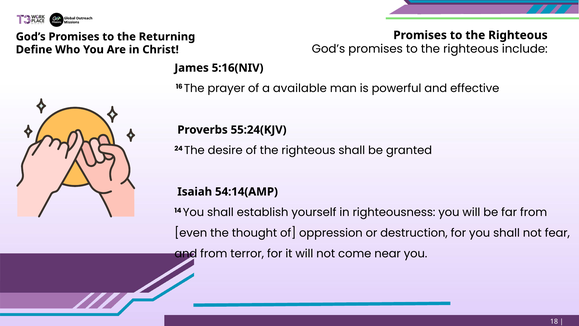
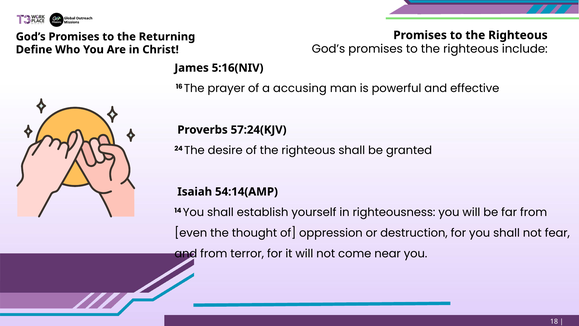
available: available -> accusing (300, 88)
55:24(KJV: 55:24(KJV -> 57:24(KJV (259, 130)
